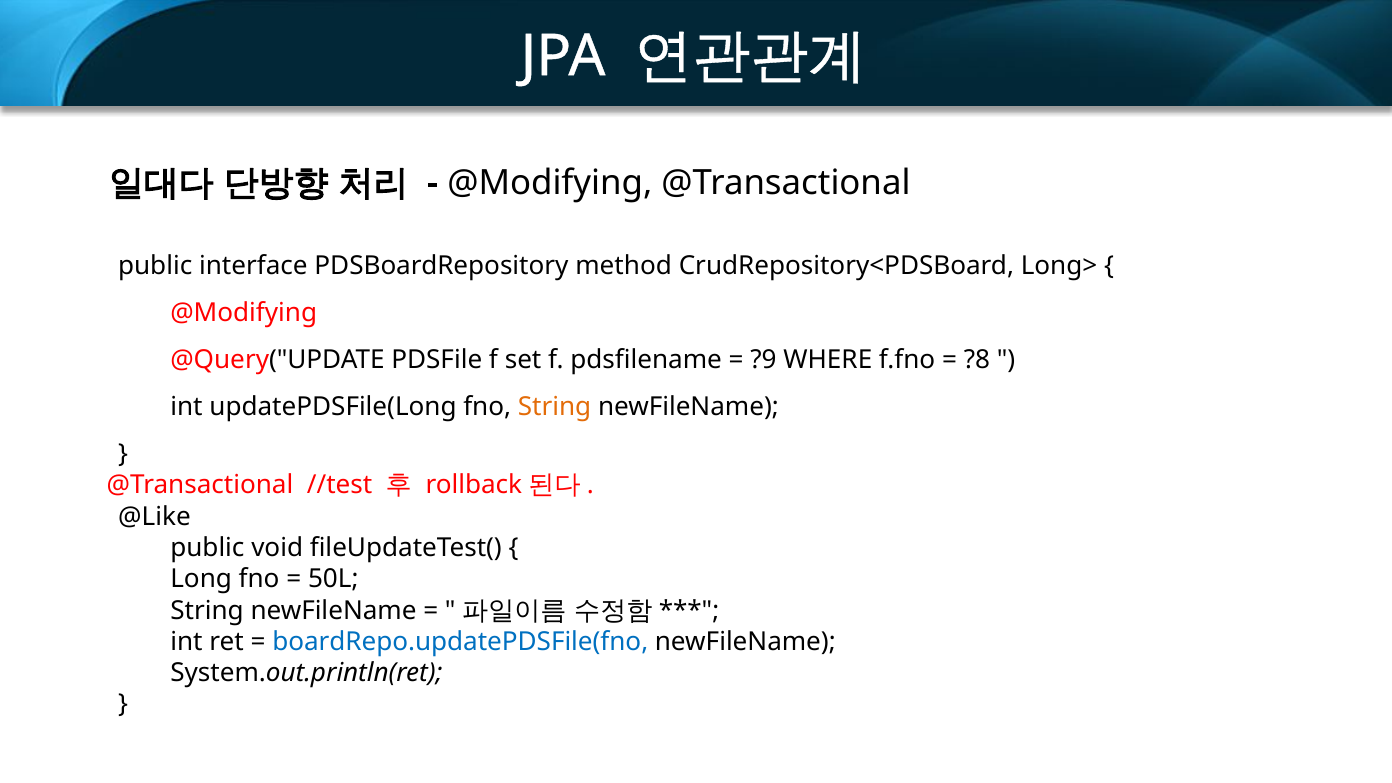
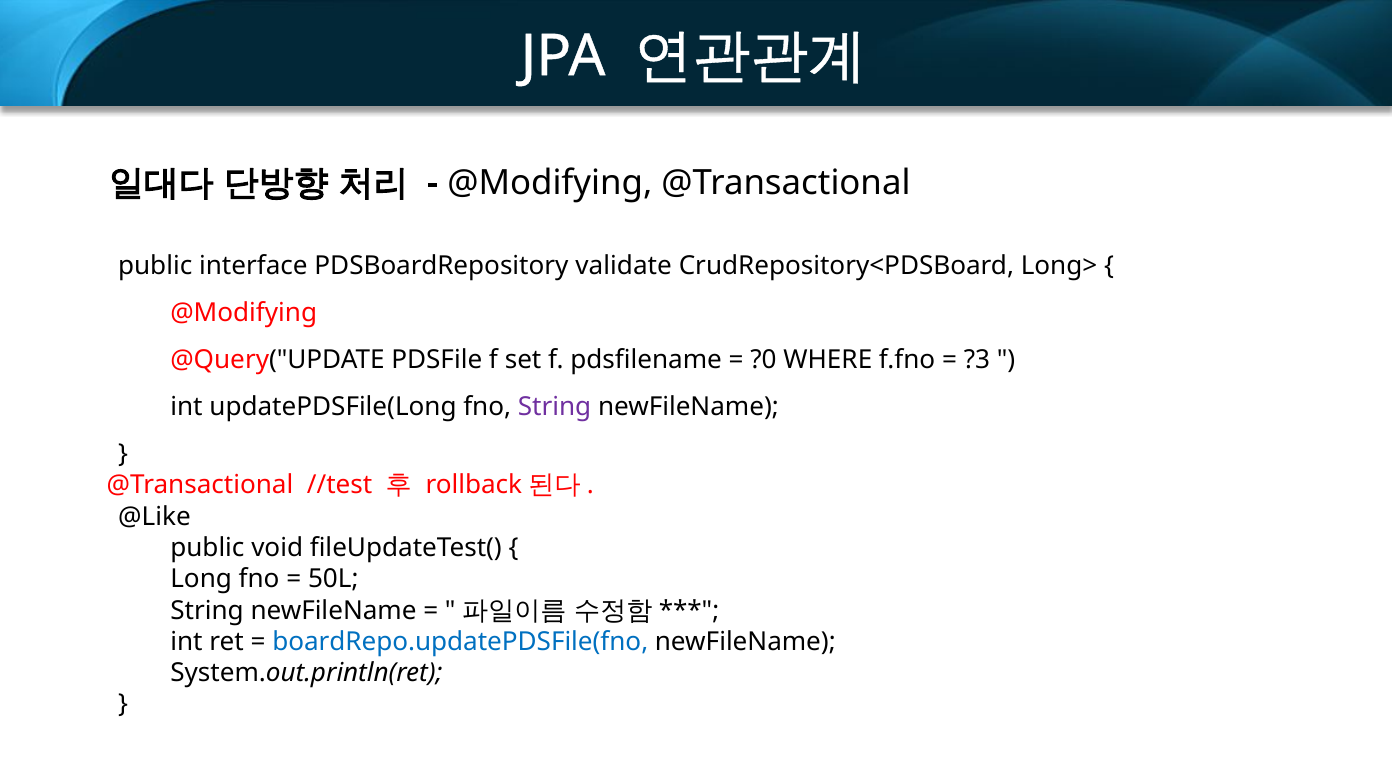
method: method -> validate (624, 266)
?9: ?9 -> ?0 (763, 360)
?8: ?8 -> ?3 (977, 360)
String colour: orange -> purple (555, 407)
